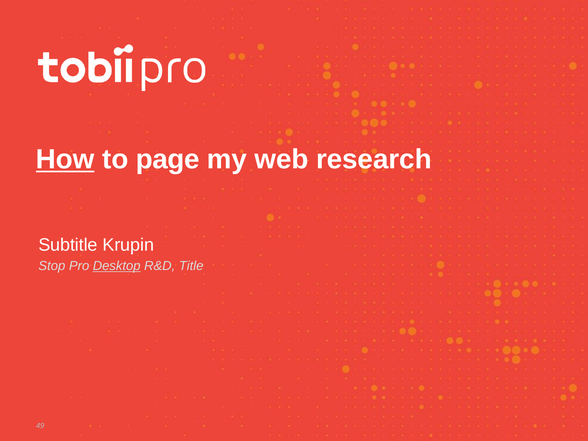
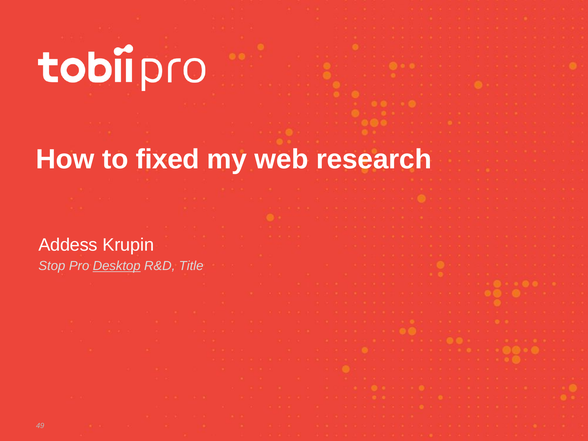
How underline: present -> none (65, 159)
page: page -> fixed (168, 159)
Subtitle: Subtitle -> Addess (68, 245)
